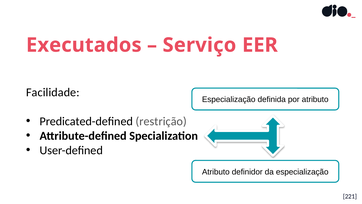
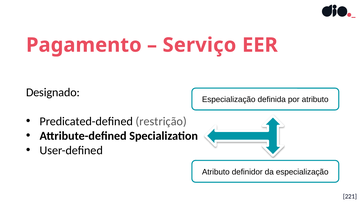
Executados: Executados -> Pagamento (84, 45)
Facilidade: Facilidade -> Designado (53, 92)
